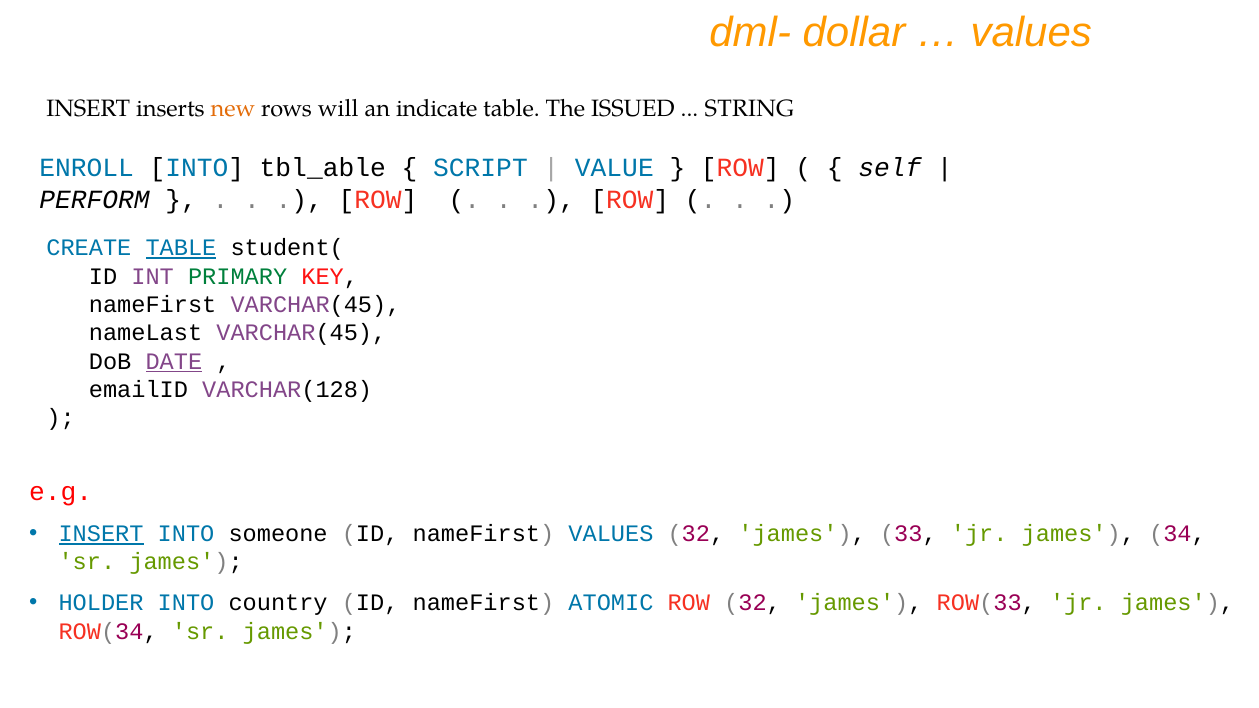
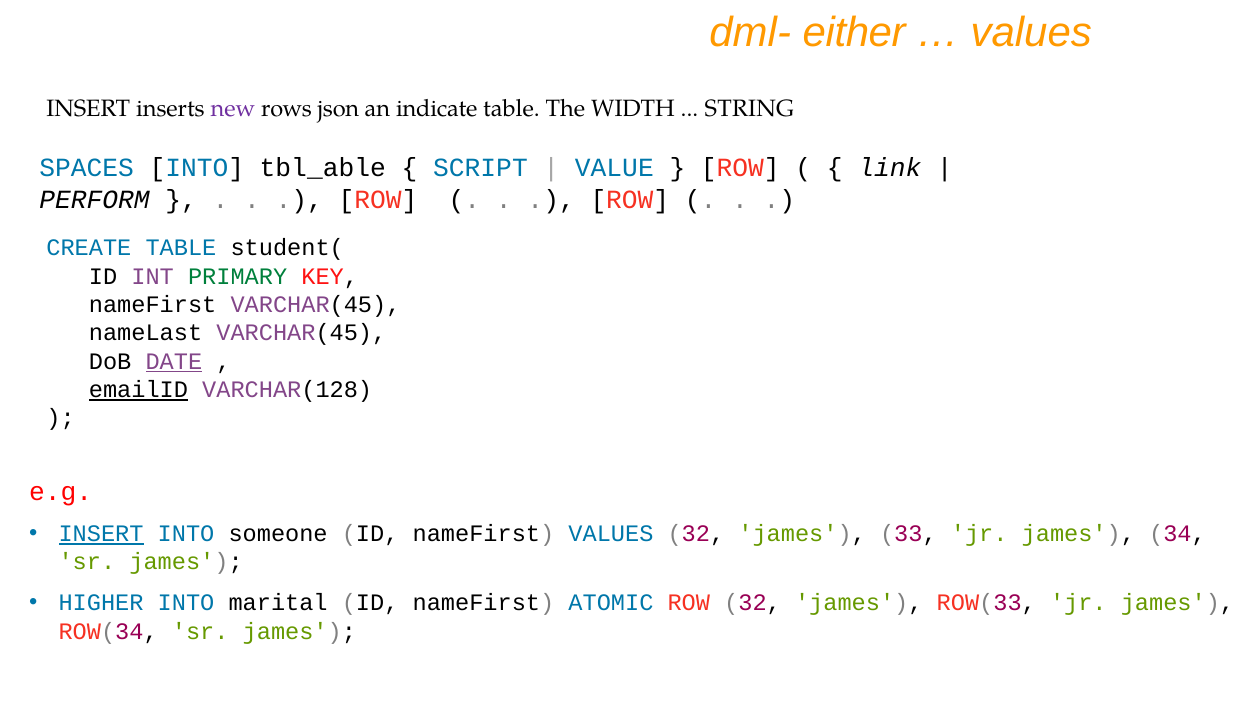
dollar: dollar -> either (854, 33)
new colour: orange -> purple (233, 109)
will: will -> json (338, 109)
ISSUED: ISSUED -> WIDTH (633, 109)
ENROLL: ENROLL -> SPACES (87, 168)
self: self -> link (890, 168)
TABLE underline: present -> none (181, 248)
emailID underline: none -> present (138, 390)
HOLDER: HOLDER -> HIGHER (101, 603)
country: country -> marital (278, 603)
